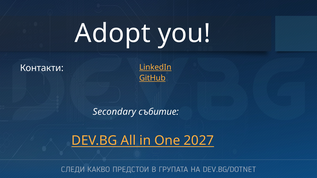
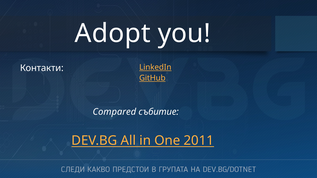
Secondary: Secondary -> Compared (114, 112)
2027: 2027 -> 2011 (199, 141)
